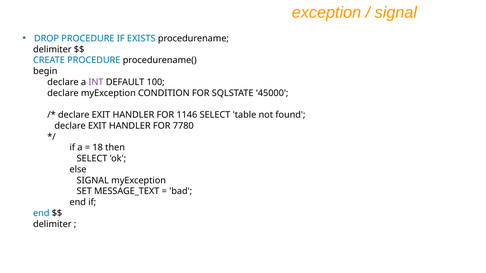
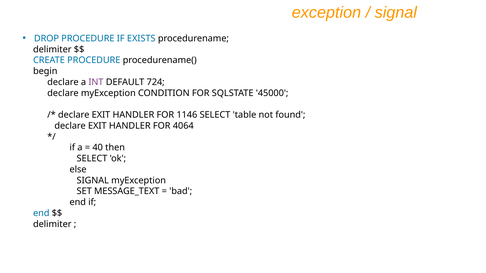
100: 100 -> 724 (156, 82)
7780: 7780 -> 4064 (183, 126)
18: 18 -> 40 (98, 148)
